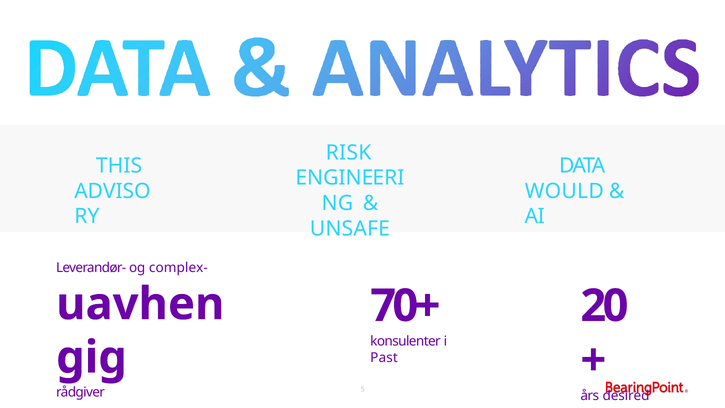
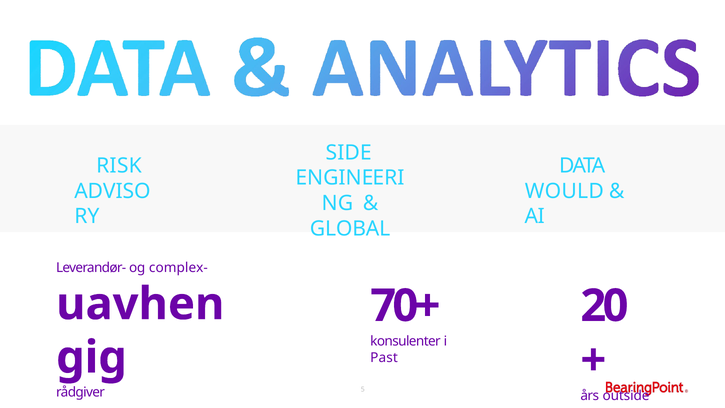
RISK: RISK -> SIDE (349, 153)
THIS: THIS -> RISK (119, 166)
UNSAFE: UNSAFE -> GLOBAL (350, 229)
desired: desired -> outside (626, 396)
